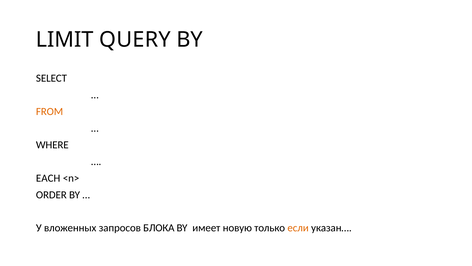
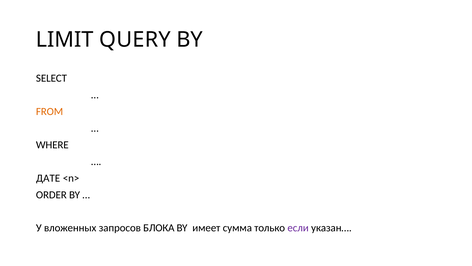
EACH: EACH -> ДАТЕ (48, 178)
новую: новую -> сумма (237, 228)
если colour: orange -> purple (298, 228)
